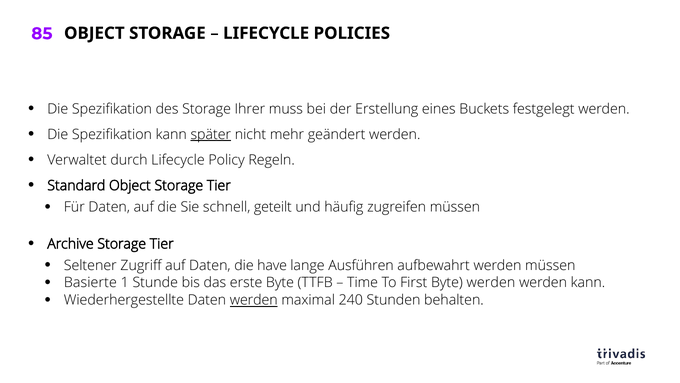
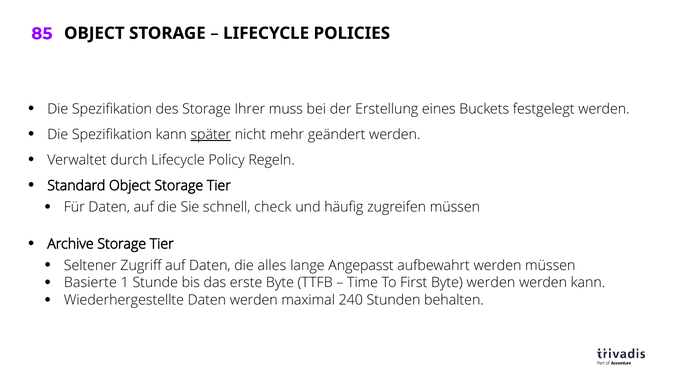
geteilt: geteilt -> check (273, 207)
have: have -> alles (272, 265)
Ausführen: Ausführen -> Angepasst (361, 265)
werden underline: present -> none (254, 300)
